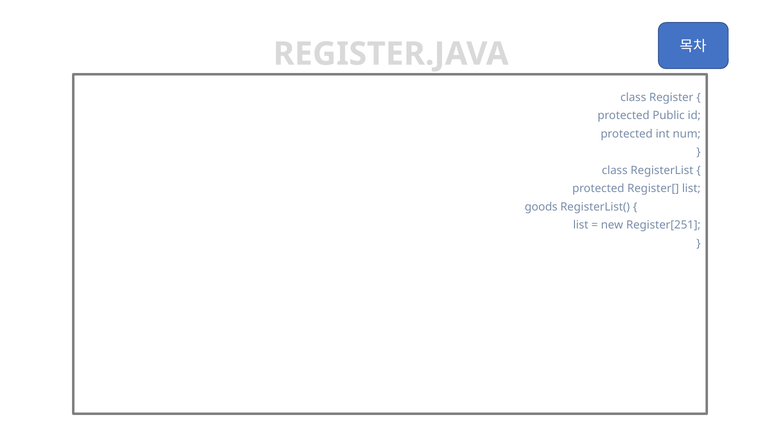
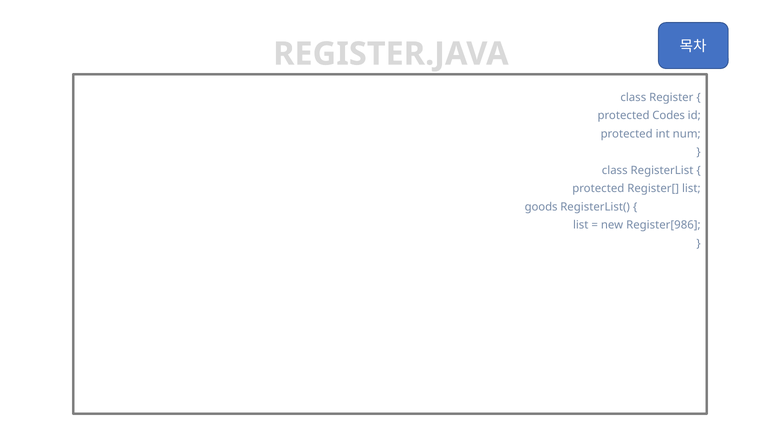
Public: Public -> Codes (669, 115)
Register[251: Register[251 -> Register[986 (663, 225)
